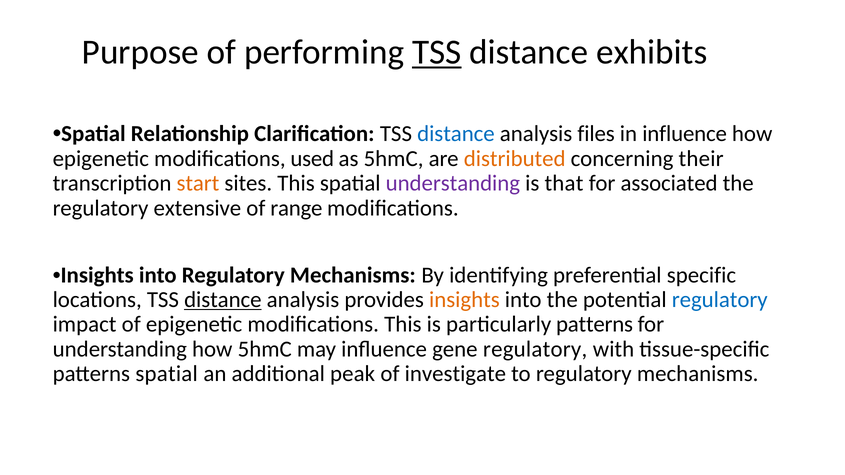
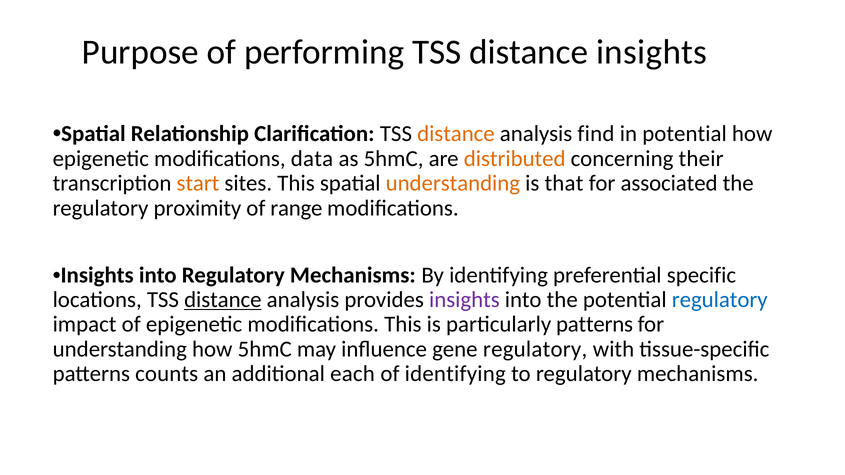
TSS underline: present -> none (437, 52)
distance exhibits: exhibits -> insights (652, 52)
distance colour: blue -> orange (456, 134)
files: files -> find (596, 134)
in influence: influence -> potential (685, 134)
used: used -> data (312, 159)
understanding colour: purple -> orange (453, 183)
extensive: extensive -> proximity (197, 208)
insights colour: orange -> purple (464, 300)
patterns spatial: spatial -> counts (167, 374)
peak: peak -> each (353, 374)
of investigate: investigate -> identifying (455, 374)
